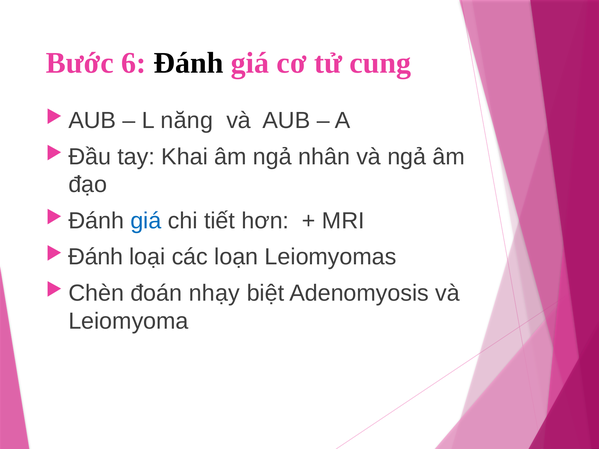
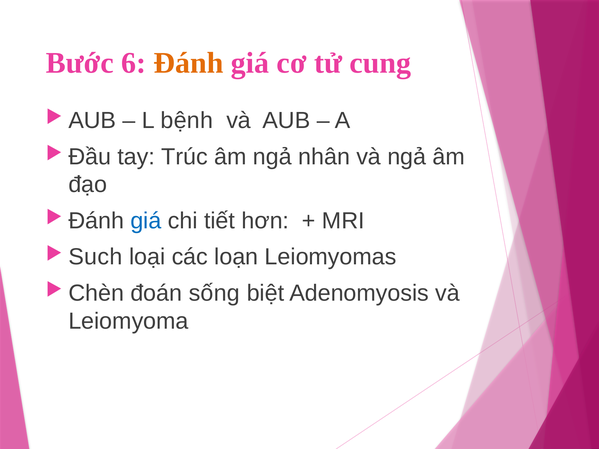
Đánh colour: black -> orange (189, 63)
năng: năng -> bệnh (187, 121)
Khai: Khai -> Trúc (185, 157)
Đánh: Đánh -> Such (95, 257)
nhạy: nhạy -> sống (214, 293)
